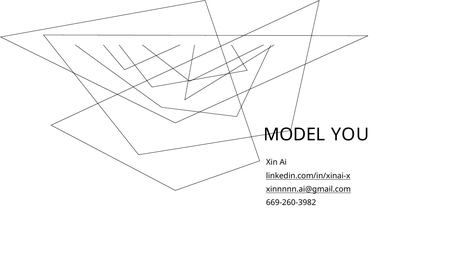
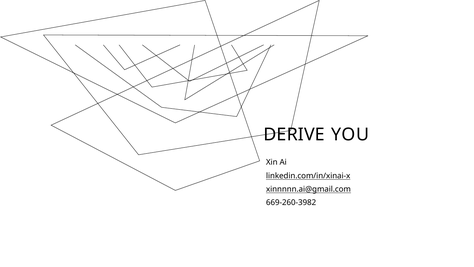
MODEL: MODEL -> DERIVE (294, 134)
